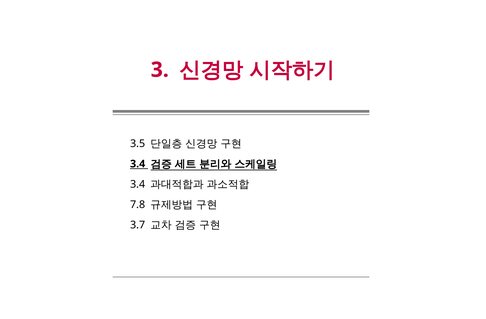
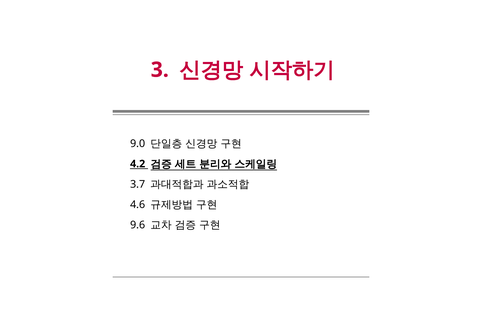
3.5: 3.5 -> 9.0 (138, 144)
3.4: 3.4 -> 4.2 (138, 164)
3.4: 3.4 -> 3.7 (138, 184)
7.8: 7.8 -> 4.6 (138, 205)
3.7: 3.7 -> 9.6 (138, 225)
